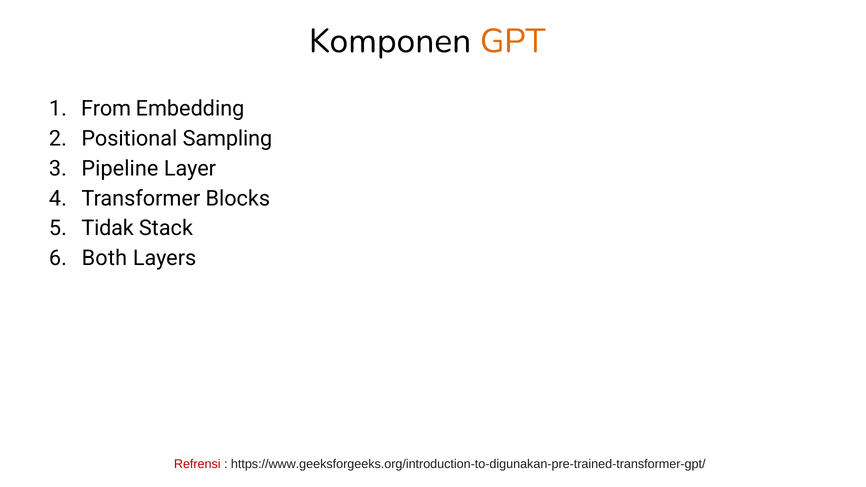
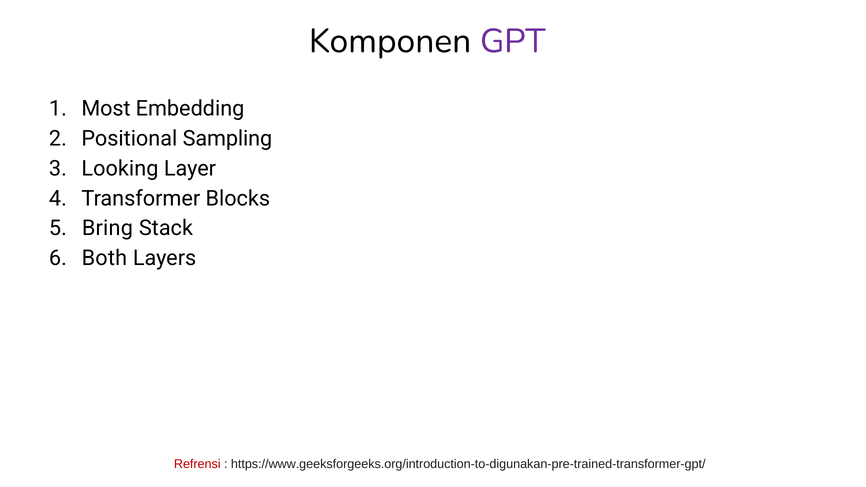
GPT colour: orange -> purple (513, 41)
From: From -> Most (106, 109)
Pipeline: Pipeline -> Looking (120, 169)
Tidak: Tidak -> Bring (107, 228)
